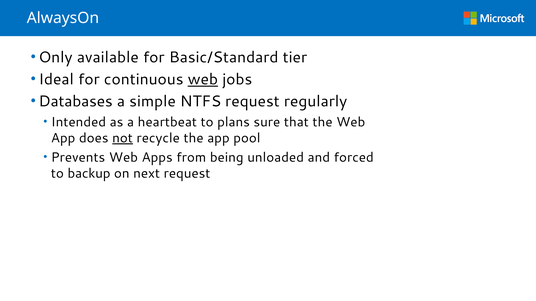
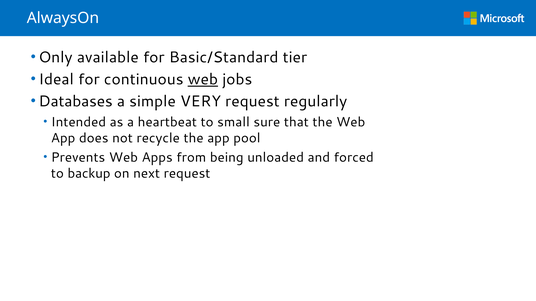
NTFS: NTFS -> VERY (201, 102)
plans: plans -> small (234, 122)
not underline: present -> none (123, 138)
